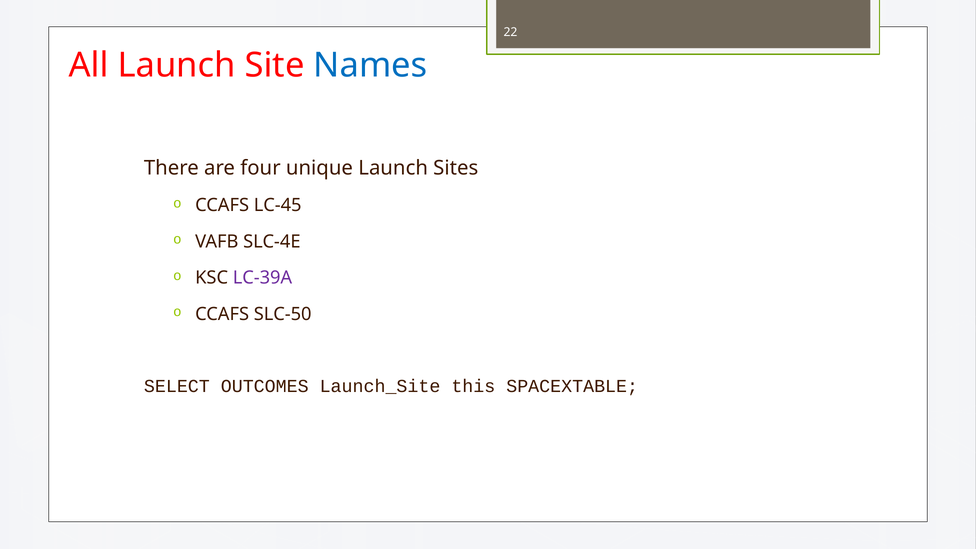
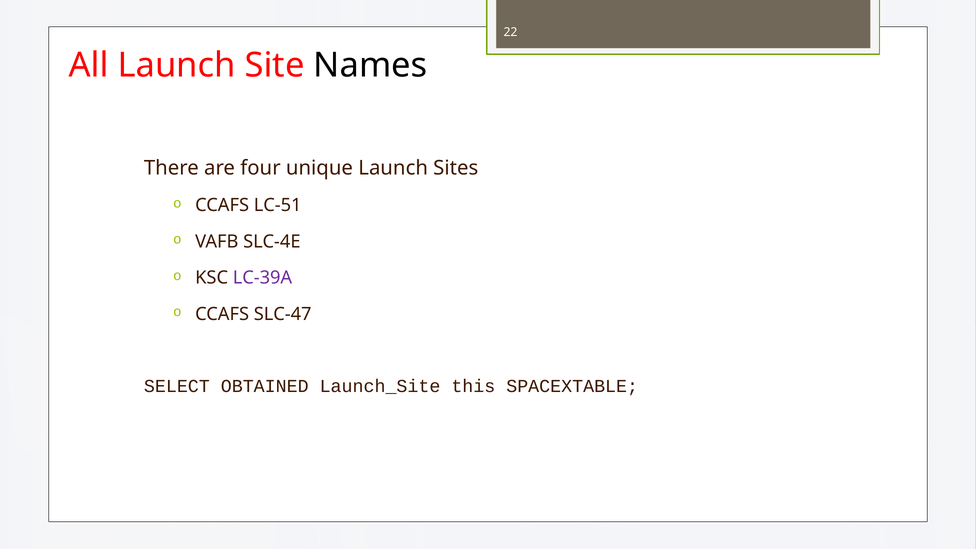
Names colour: blue -> black (370, 65)
LC-45: LC-45 -> LC-51 (278, 205)
SLC-50: SLC-50 -> SLC-47 (283, 314)
OUTCOMES: OUTCOMES -> OBTAINED (265, 386)
